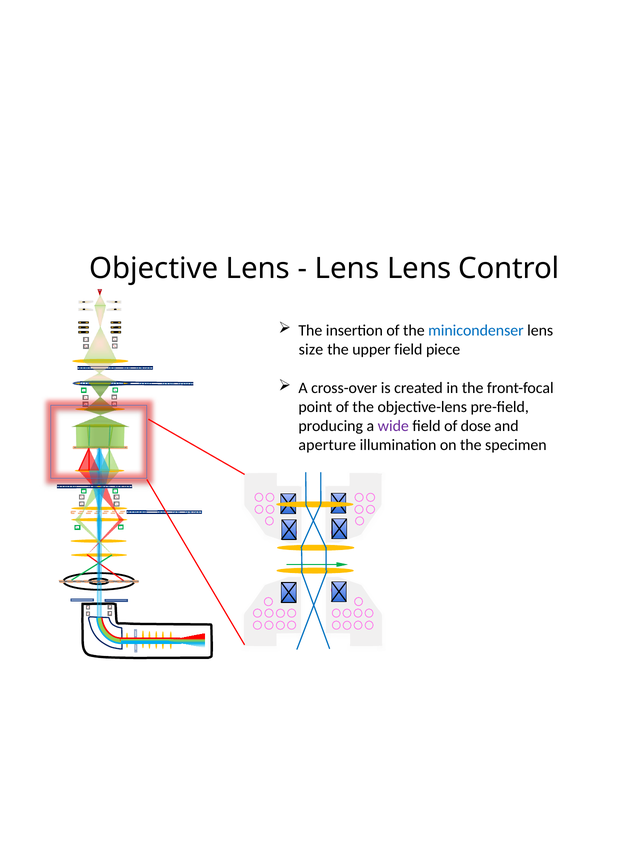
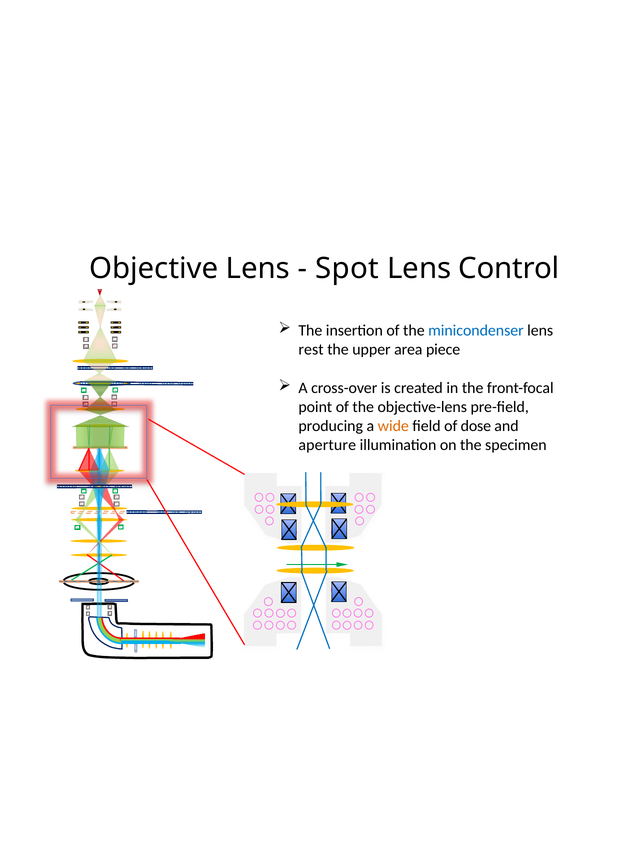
Lens: Lens -> Spot (347, 268)
size: size -> rest (311, 349)
upper field: field -> area (408, 349)
wide colour: purple -> orange (393, 426)
